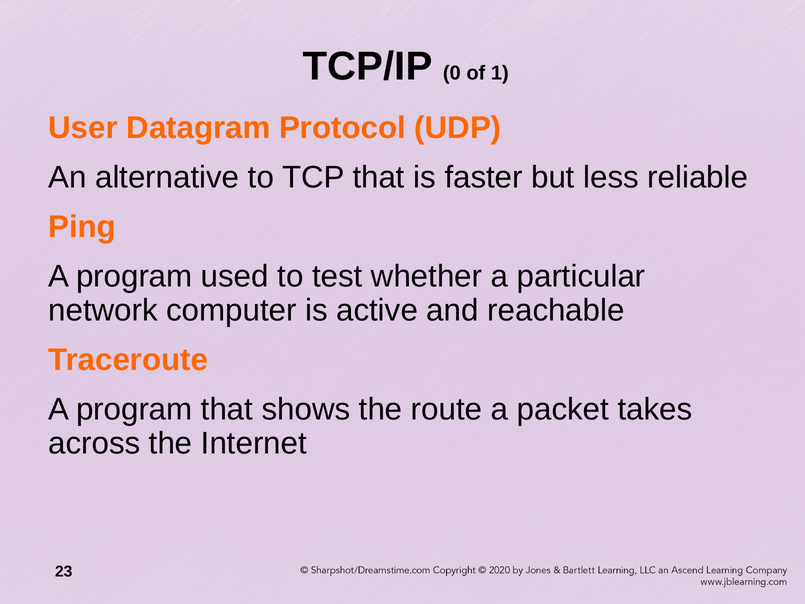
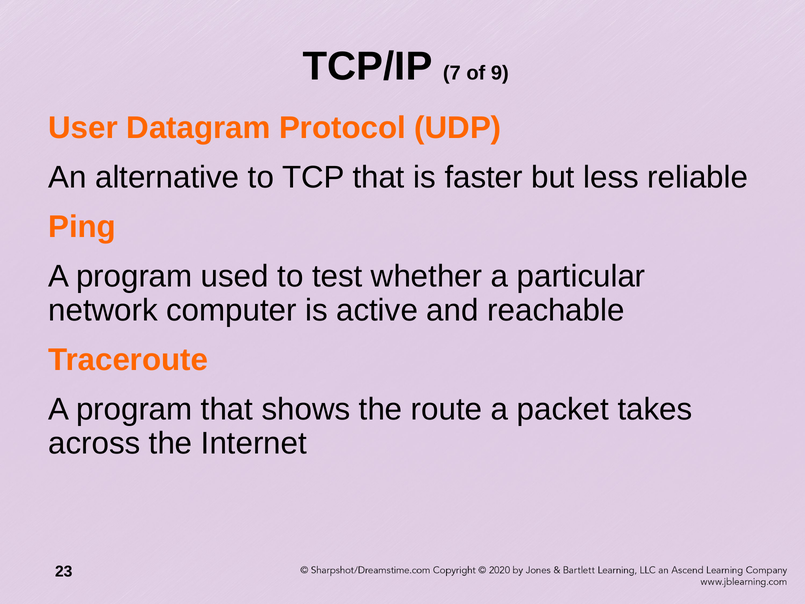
0: 0 -> 7 (452, 73)
1: 1 -> 9 (500, 73)
